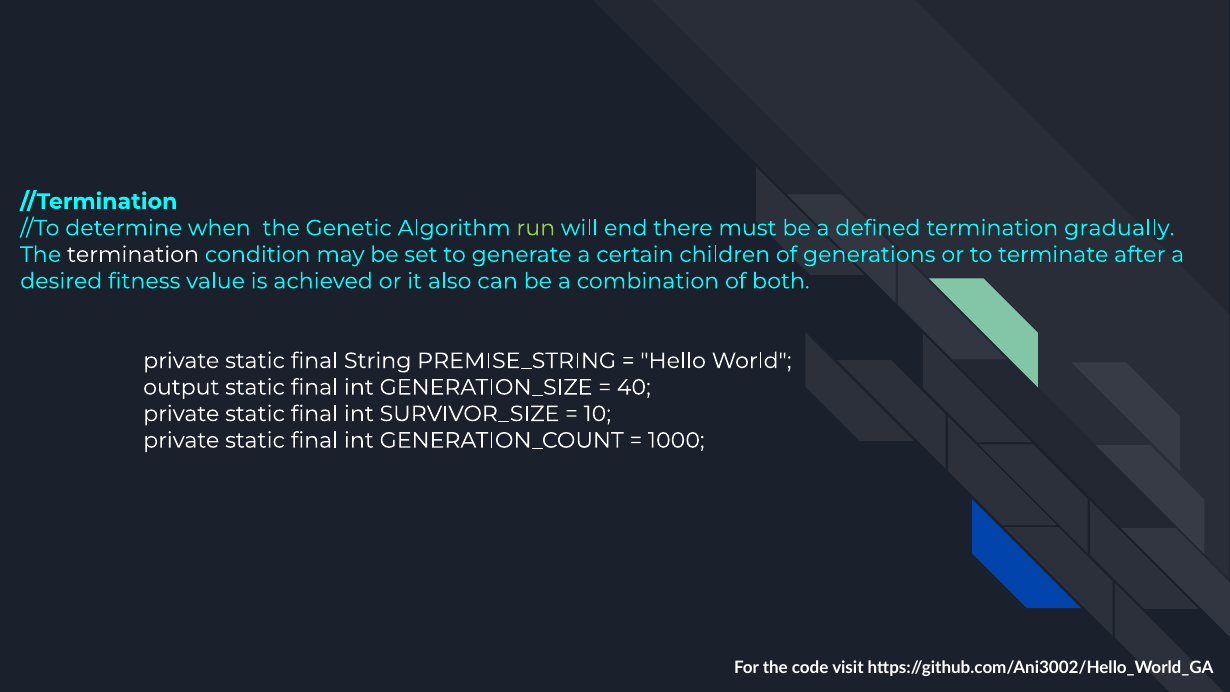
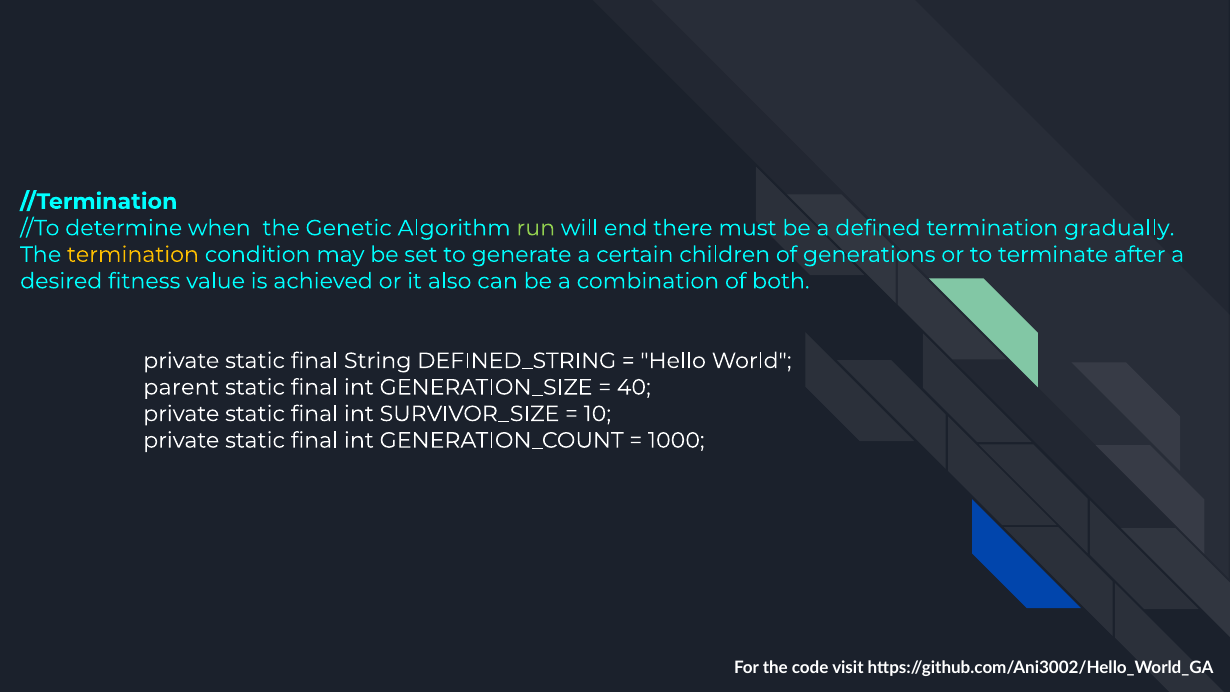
termination colour: white -> yellow (133, 255)
PREMISE_STRING: PREMISE_STRING -> DEFINED_STRING (517, 361)
output: output -> parent (181, 387)
